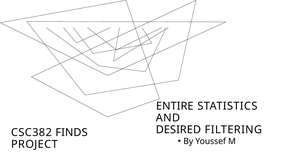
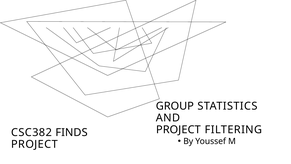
ENTIRE: ENTIRE -> GROUP (175, 106)
DESIRED: DESIRED -> PROJECT (178, 129)
